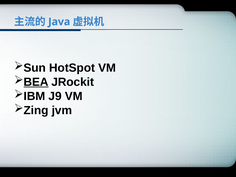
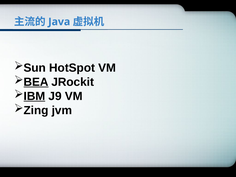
IBM underline: none -> present (34, 96)
